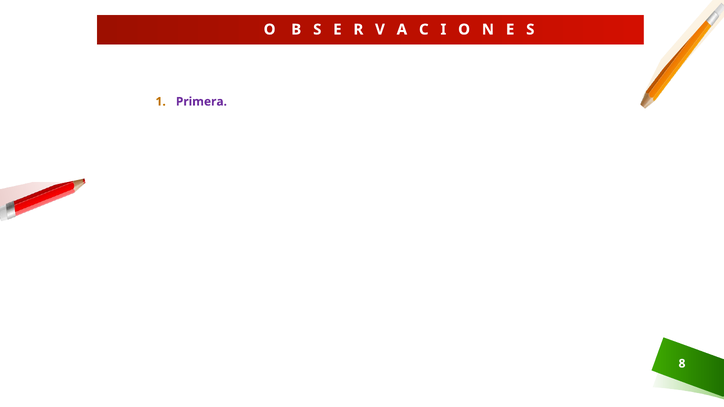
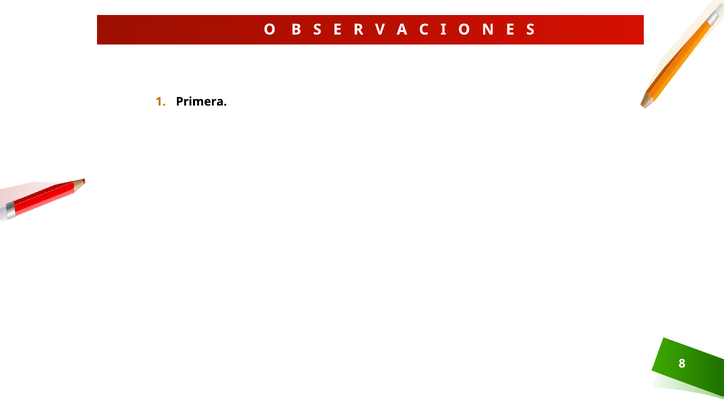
Primera colour: purple -> black (201, 102)
